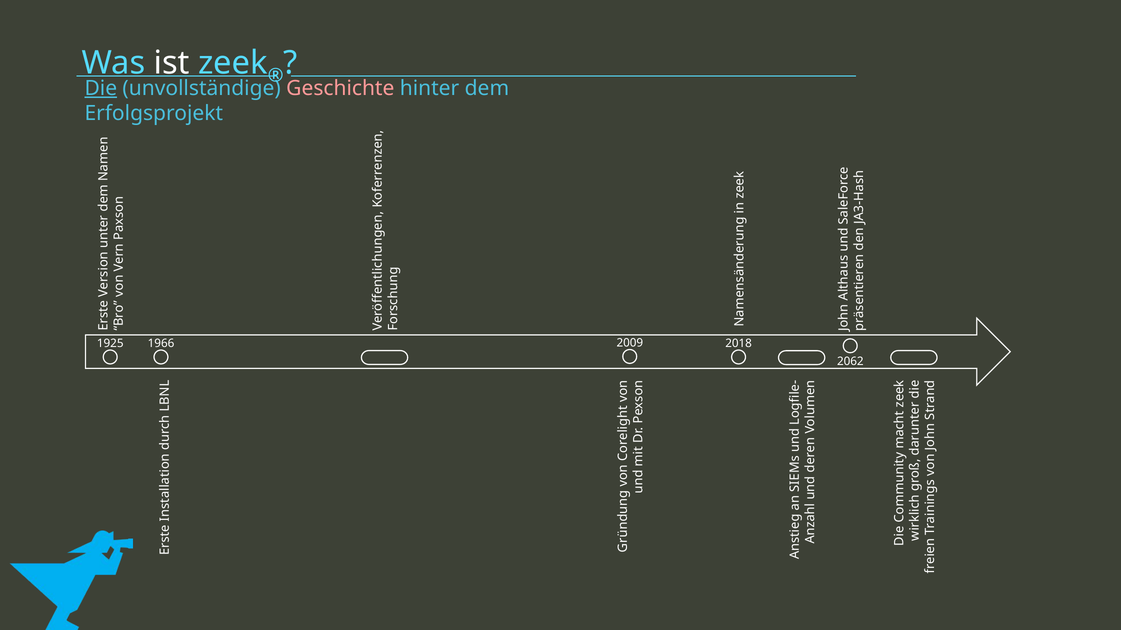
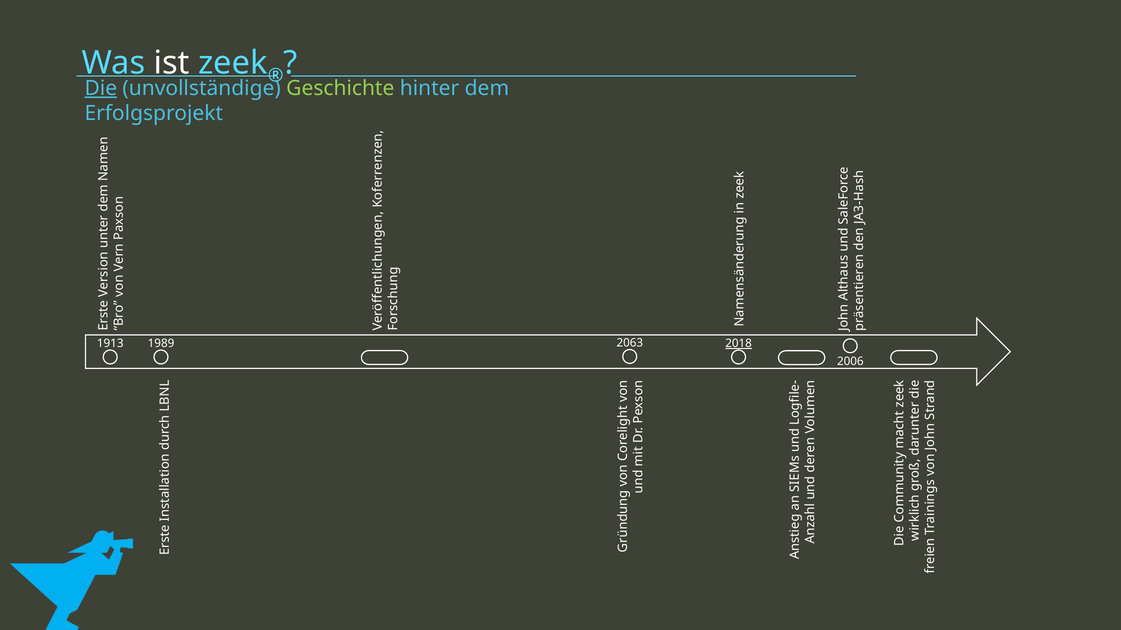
Geschichte colour: pink -> light green (340, 88)
2009: 2009 -> 2063 (630, 343)
1925: 1925 -> 1913 (110, 344)
1966: 1966 -> 1989 (161, 344)
2018 underline: none -> present (739, 344)
2062: 2062 -> 2006 (850, 362)
